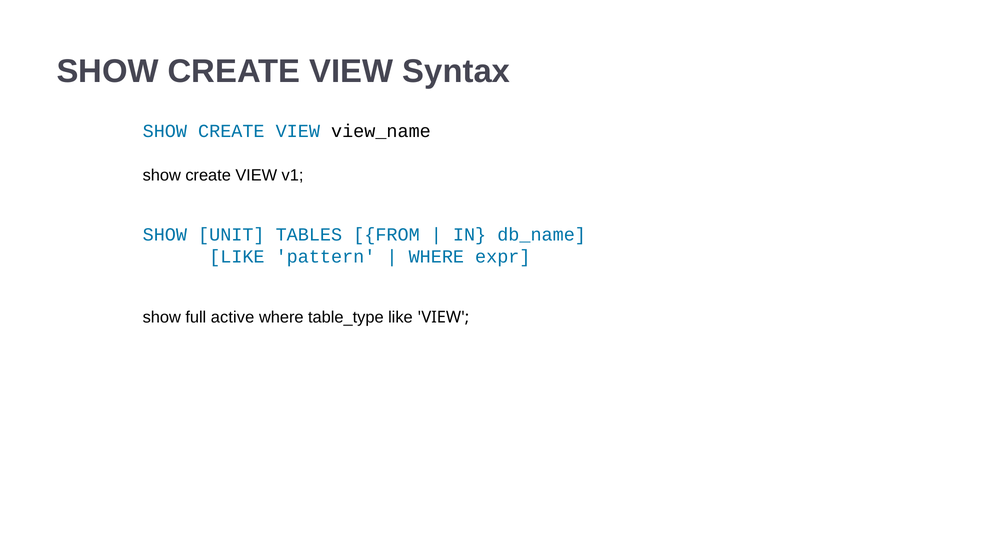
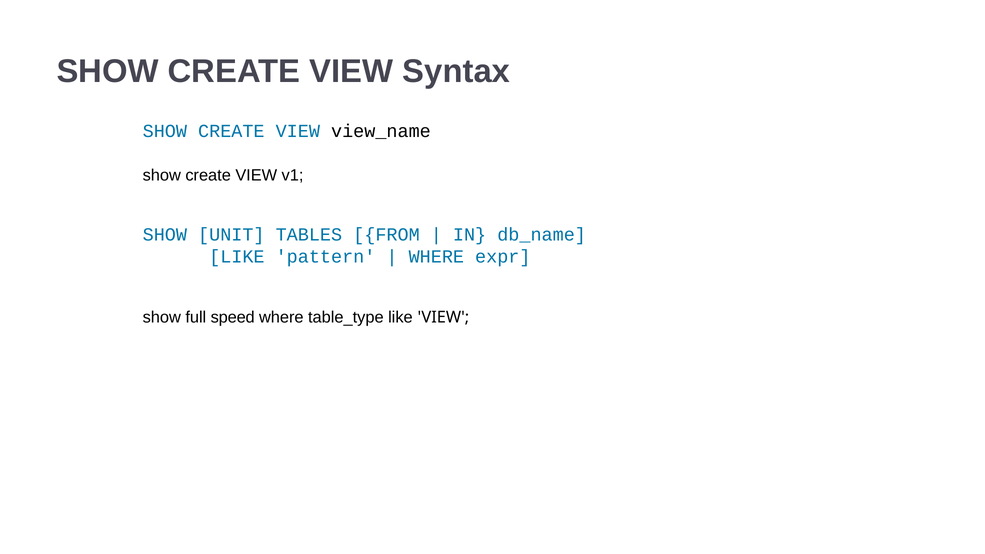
active: active -> speed (233, 317)
